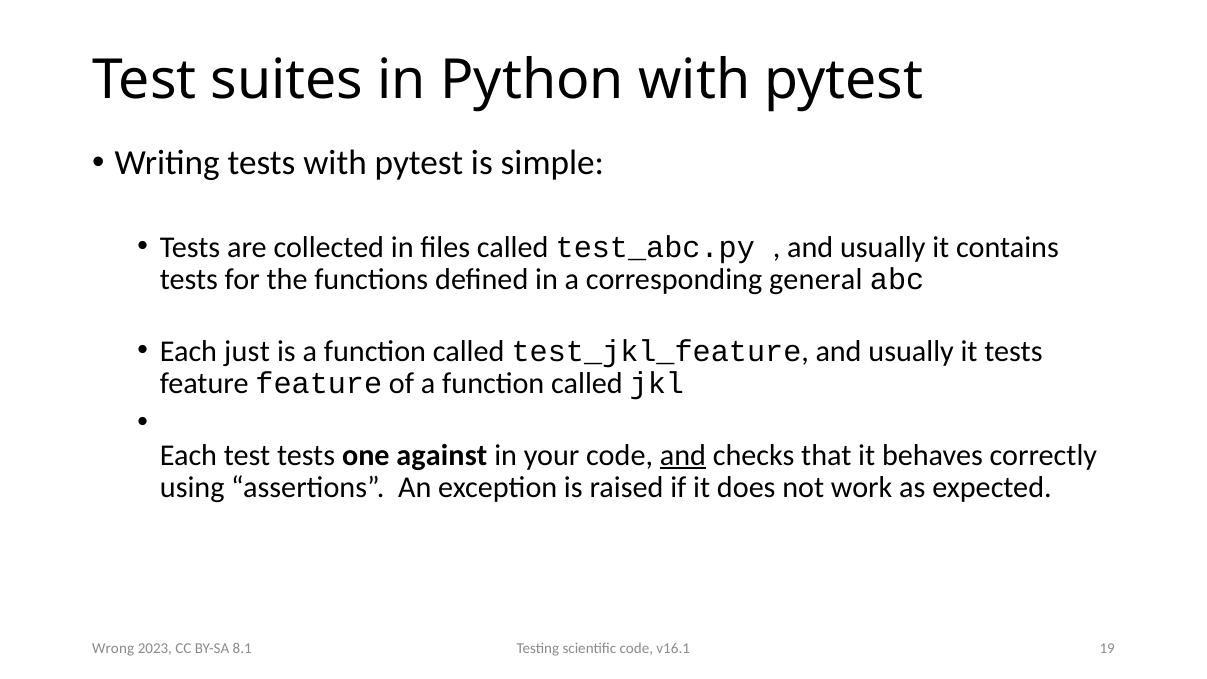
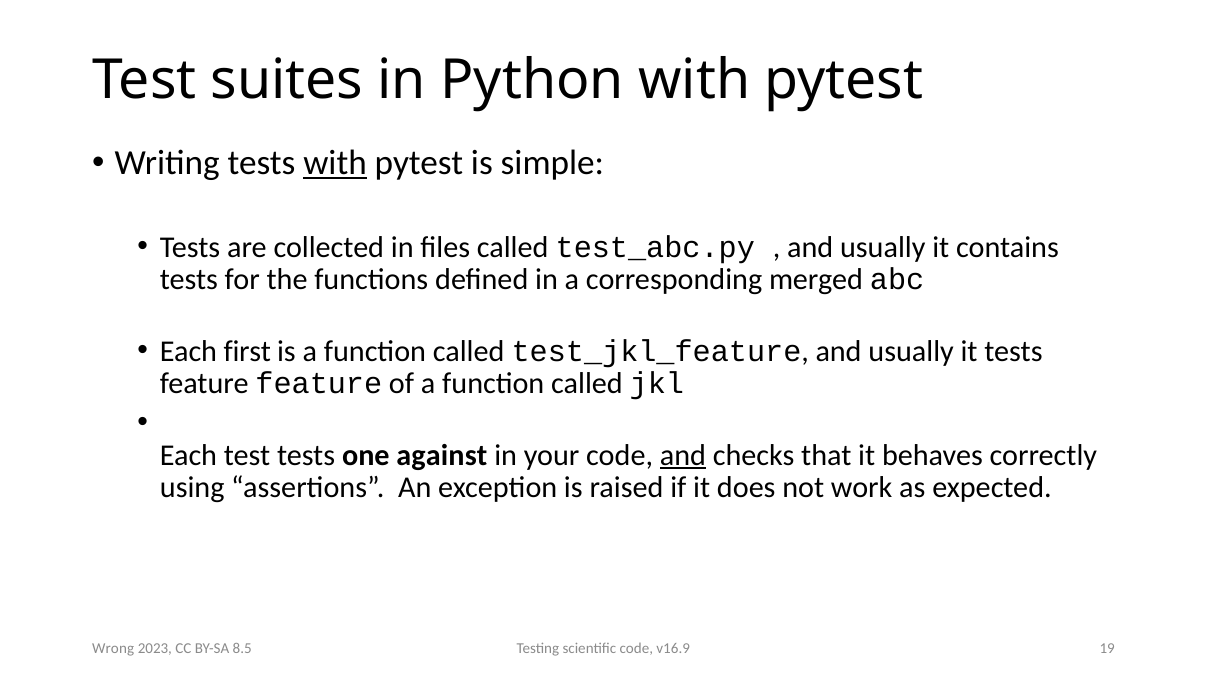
with underline: none -> present (335, 163)
general: general -> merged (816, 280)
just: just -> first (247, 351)
v16.1: v16.1 -> v16.9 (673, 648)
8.1: 8.1 -> 8.5 (242, 648)
